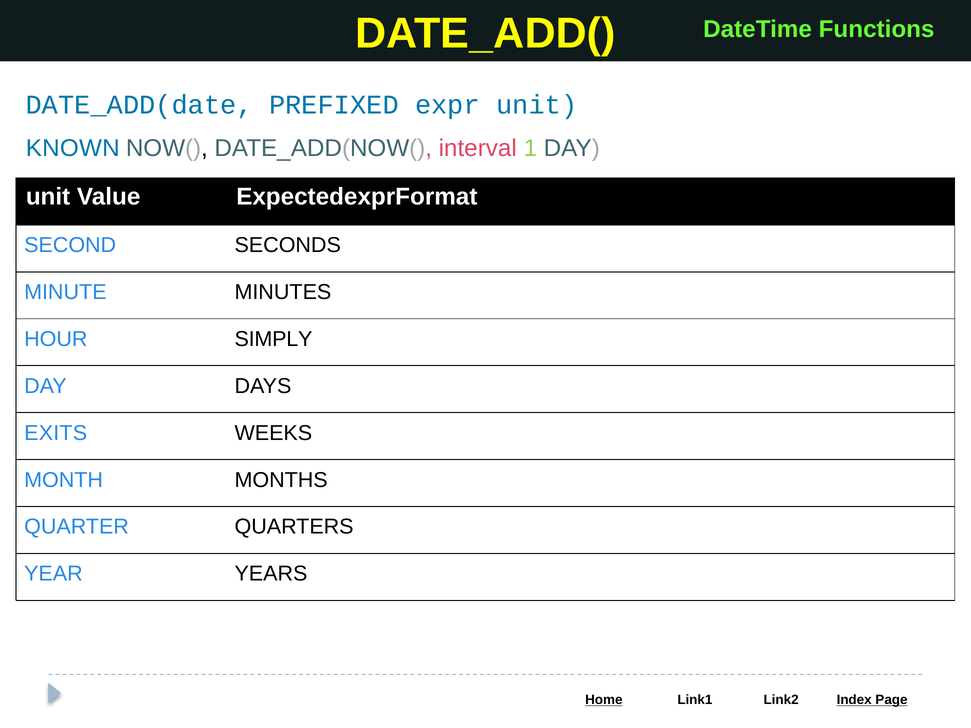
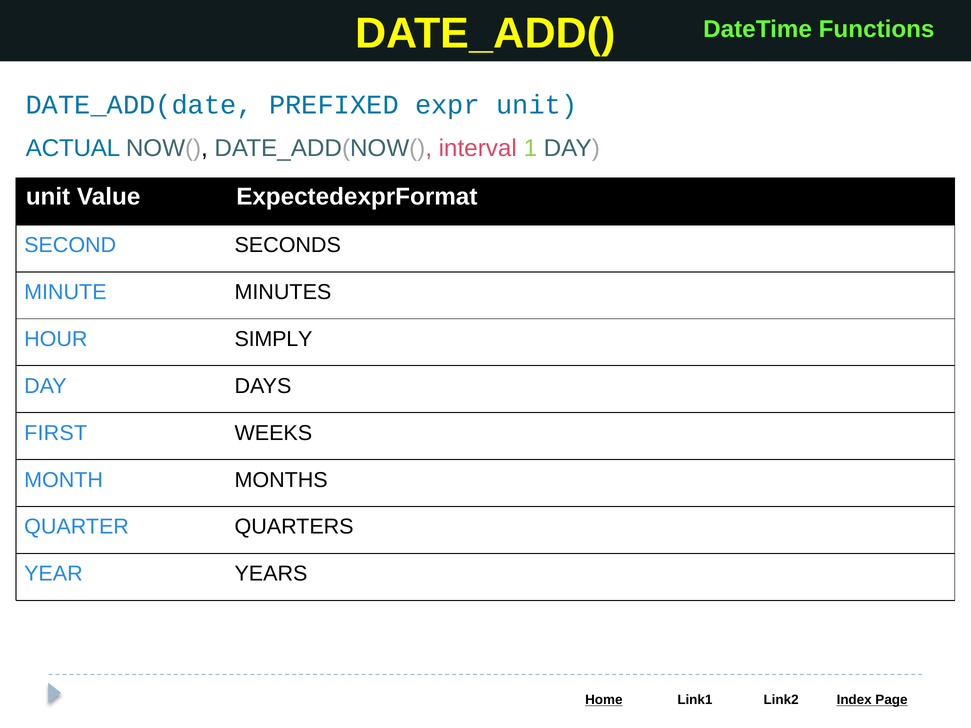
KNOWN: KNOWN -> ACTUAL (73, 148)
EXITS: EXITS -> FIRST (56, 433)
